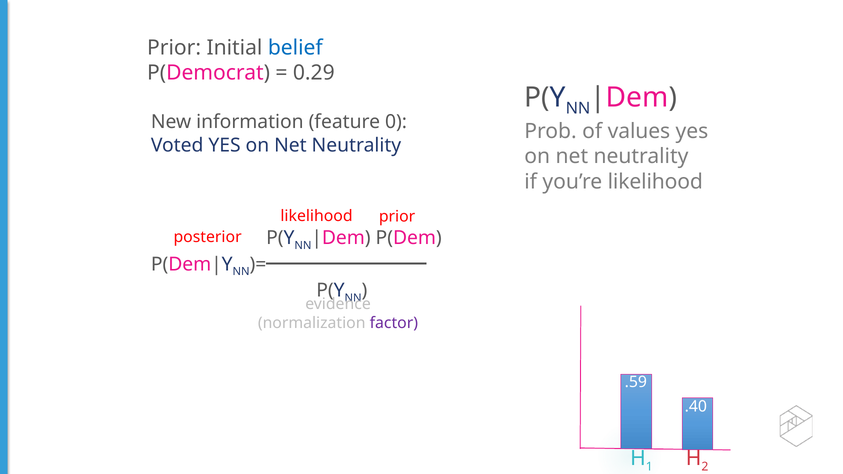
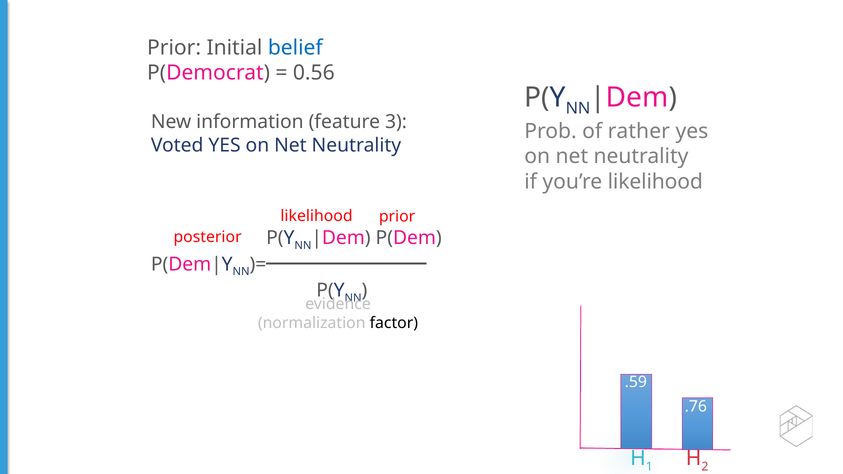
0.29: 0.29 -> 0.56 (314, 73)
0: 0 -> 3 (396, 122)
values: values -> rather (639, 131)
factor colour: purple -> black (394, 323)
.40: .40 -> .76 (696, 407)
